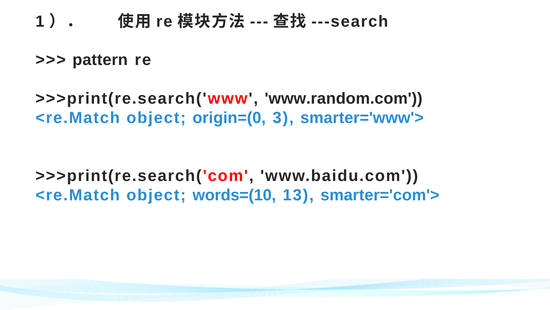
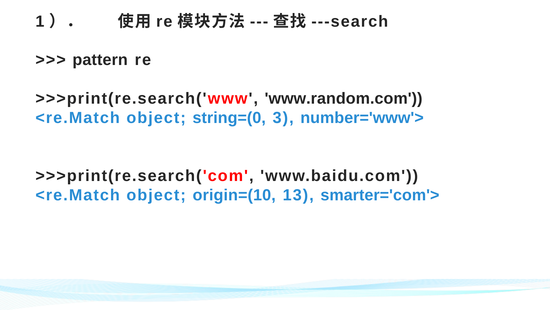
origin=(0: origin=(0 -> string=(0 (229, 118)
smarter='www'>: smarter='www'> -> number='www'> (362, 118)
words=(10: words=(10 -> origin=(10 (234, 195)
